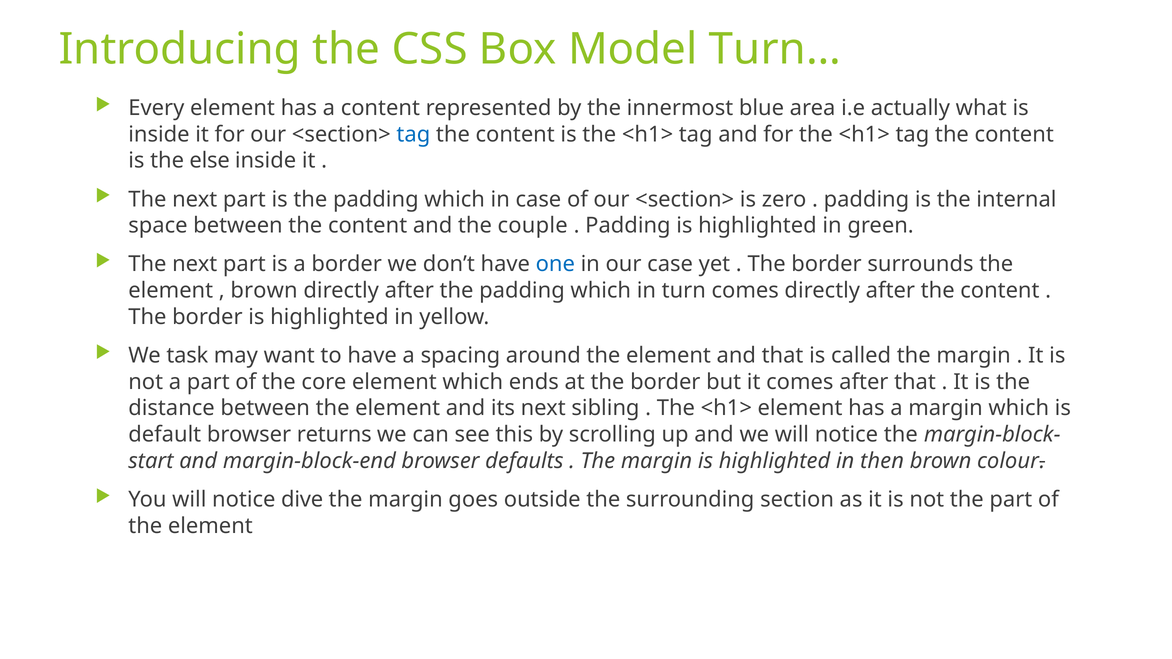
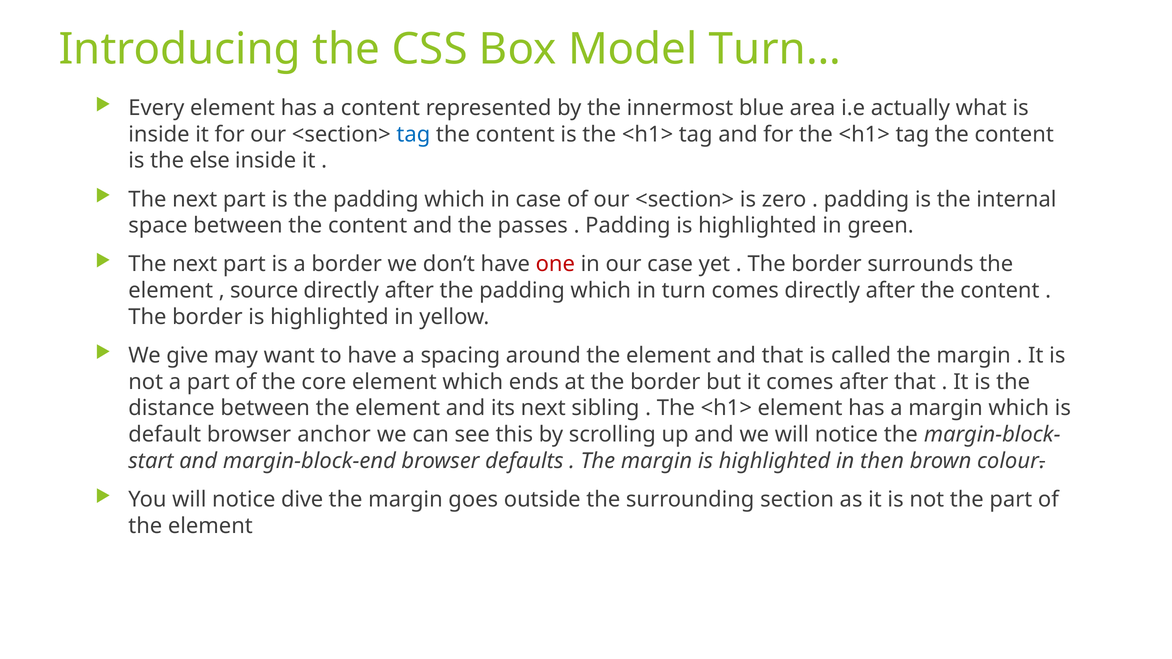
couple: couple -> passes (533, 226)
one colour: blue -> red (555, 264)
brown: brown -> source (264, 291)
task: task -> give (187, 356)
returns: returns -> anchor (334, 435)
